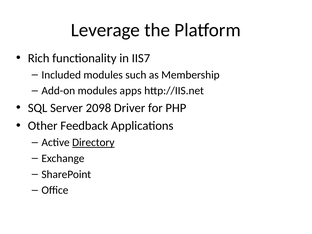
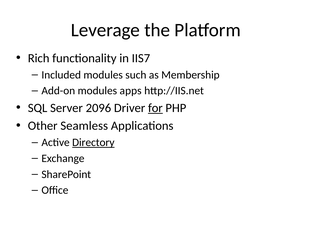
2098: 2098 -> 2096 (98, 108)
for underline: none -> present (155, 108)
Feedback: Feedback -> Seamless (84, 126)
